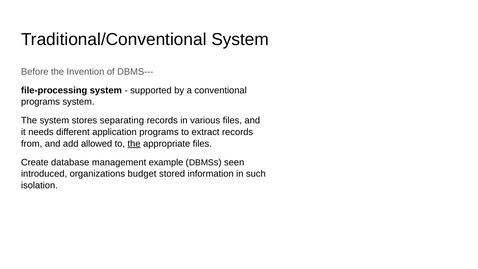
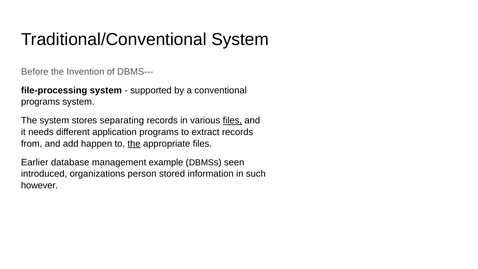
files underline: none -> present (232, 121)
allowed: allowed -> happen (97, 144)
Create: Create -> Earlier (35, 162)
budget: budget -> person (142, 174)
isolation: isolation -> however (39, 185)
